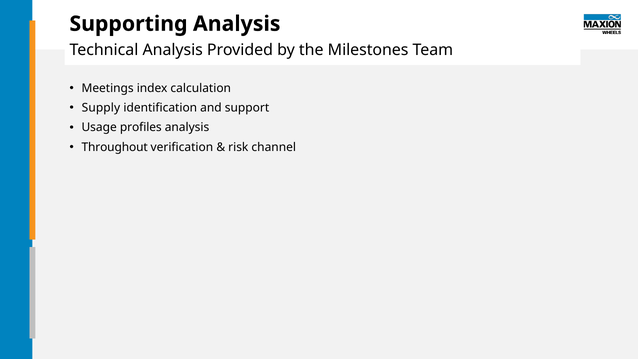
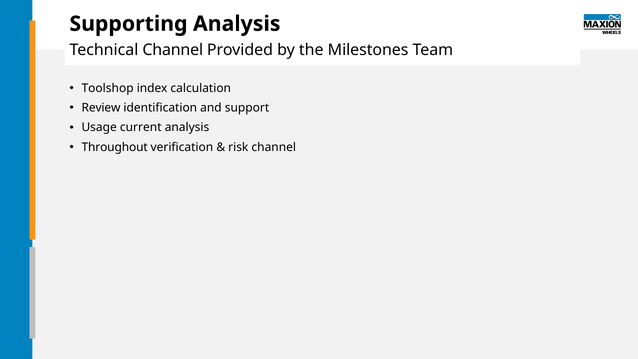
Technical Analysis: Analysis -> Channel (173, 50)
Meetings: Meetings -> Toolshop (108, 88)
Supply: Supply -> Review (101, 108)
profiles: profiles -> current (141, 127)
